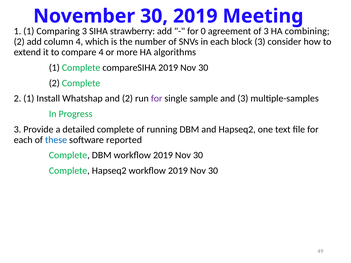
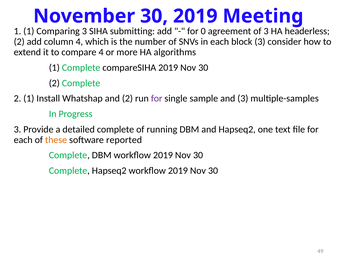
strawberry: strawberry -> submitting (132, 31)
combining: combining -> headerless (307, 31)
these colour: blue -> orange (56, 140)
